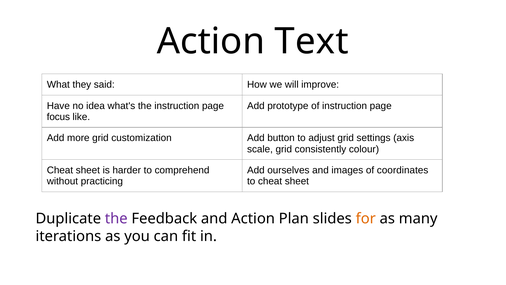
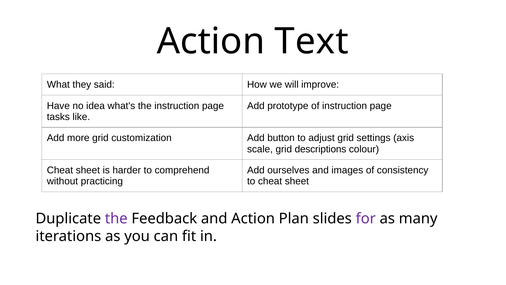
focus: focus -> tasks (58, 117)
consistently: consistently -> descriptions (320, 149)
coordinates: coordinates -> consistency (403, 170)
for colour: orange -> purple (366, 218)
